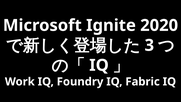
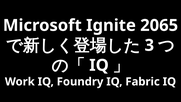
2020: 2020 -> 2065 (159, 25)
